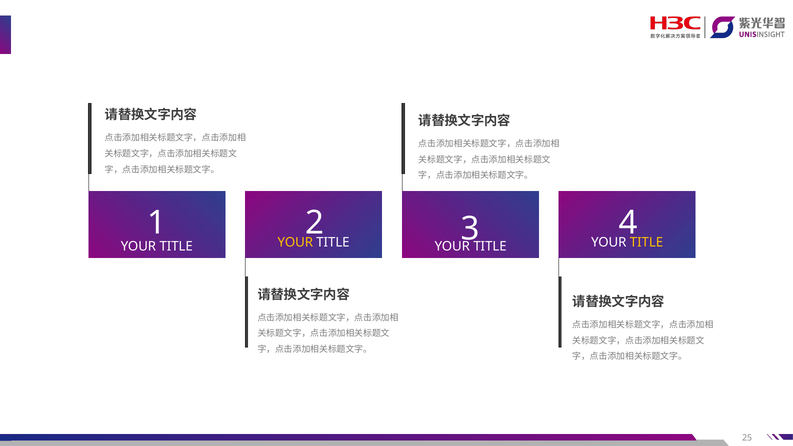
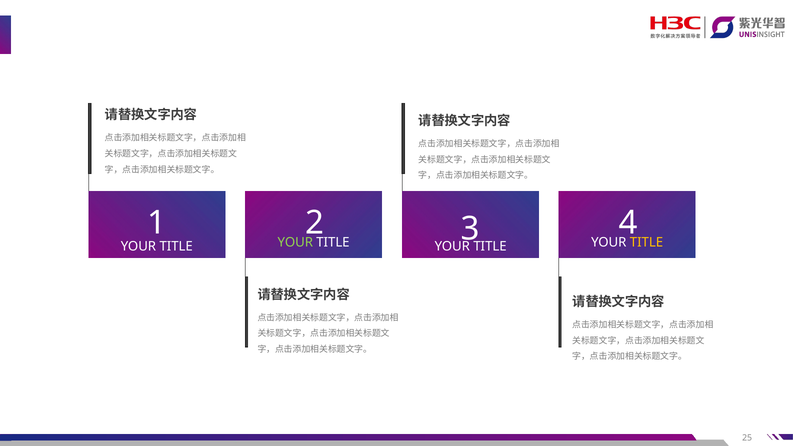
YOUR colour: yellow -> light green (295, 242)
